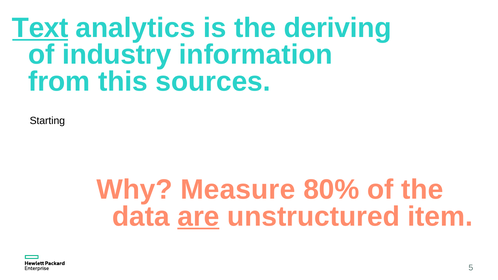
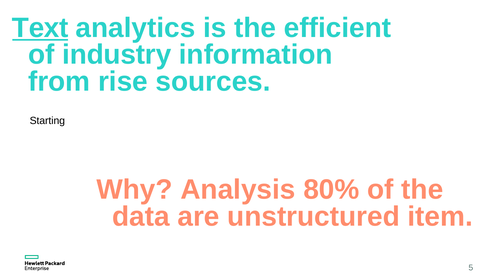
deriving: deriving -> efficient (338, 28)
this: this -> rise (123, 82)
Measure: Measure -> Analysis (238, 190)
are underline: present -> none (198, 217)
